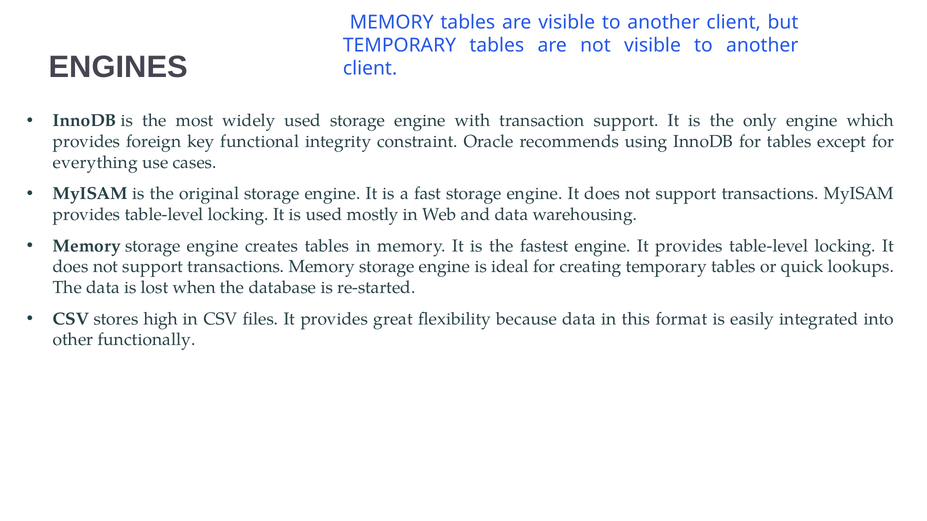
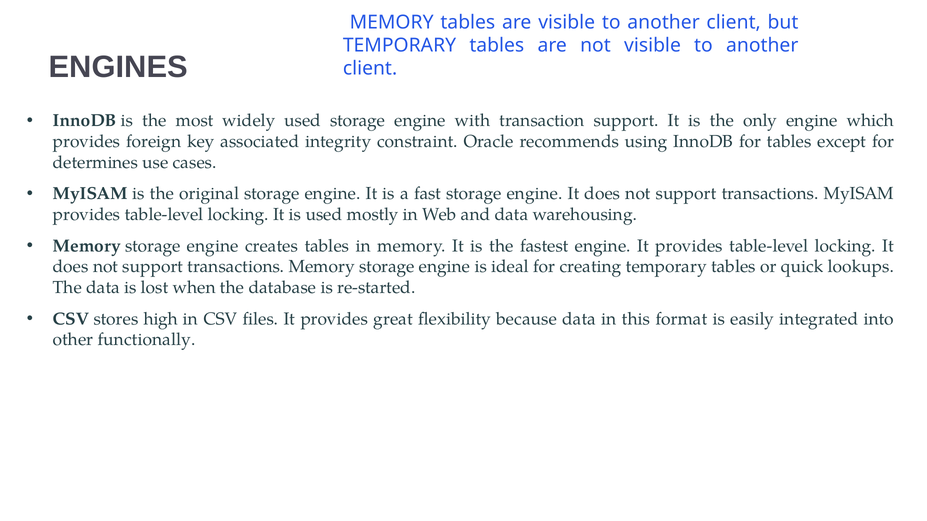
functional: functional -> associated (260, 142)
everything: everything -> determines (96, 163)
